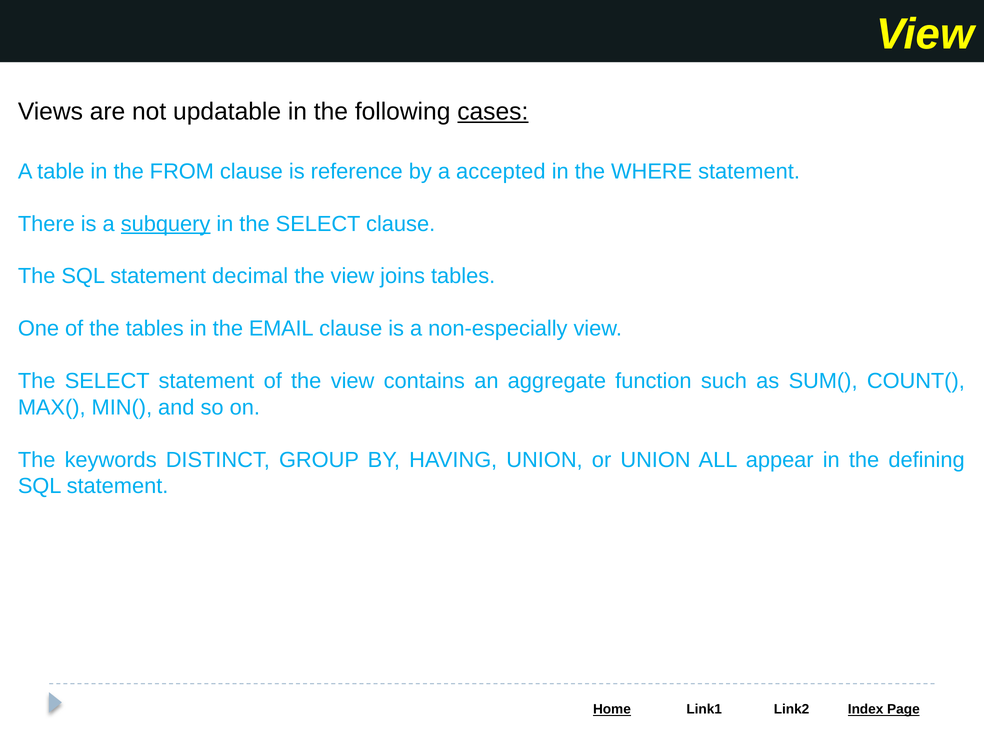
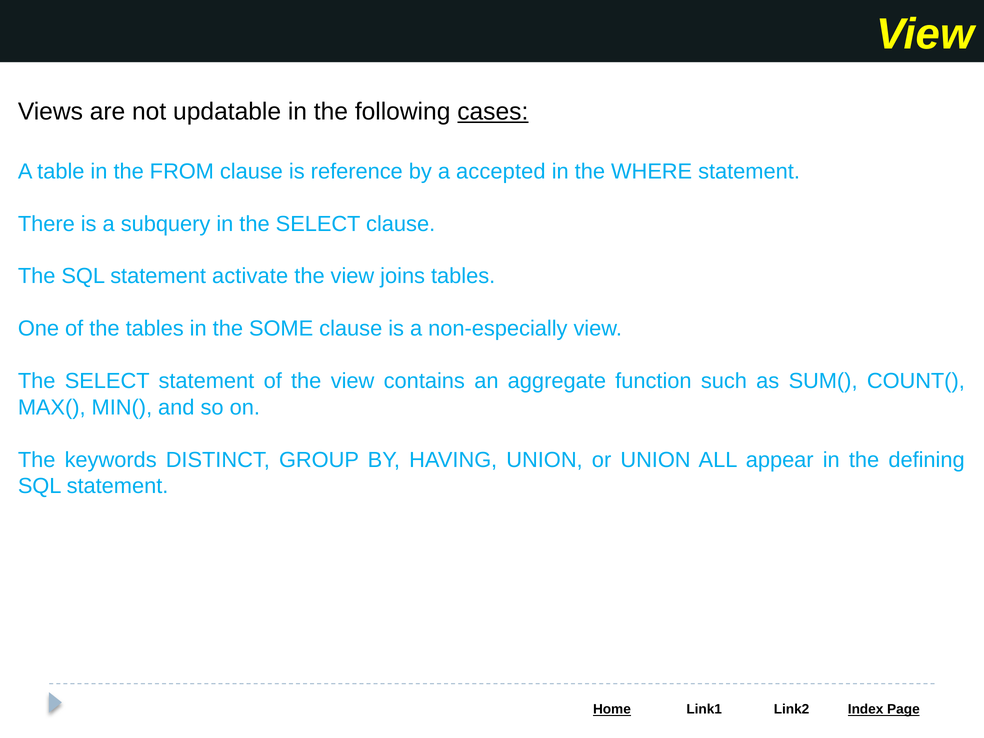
subquery underline: present -> none (166, 224)
decimal: decimal -> activate (250, 276)
EMAIL: EMAIL -> SOME (281, 329)
